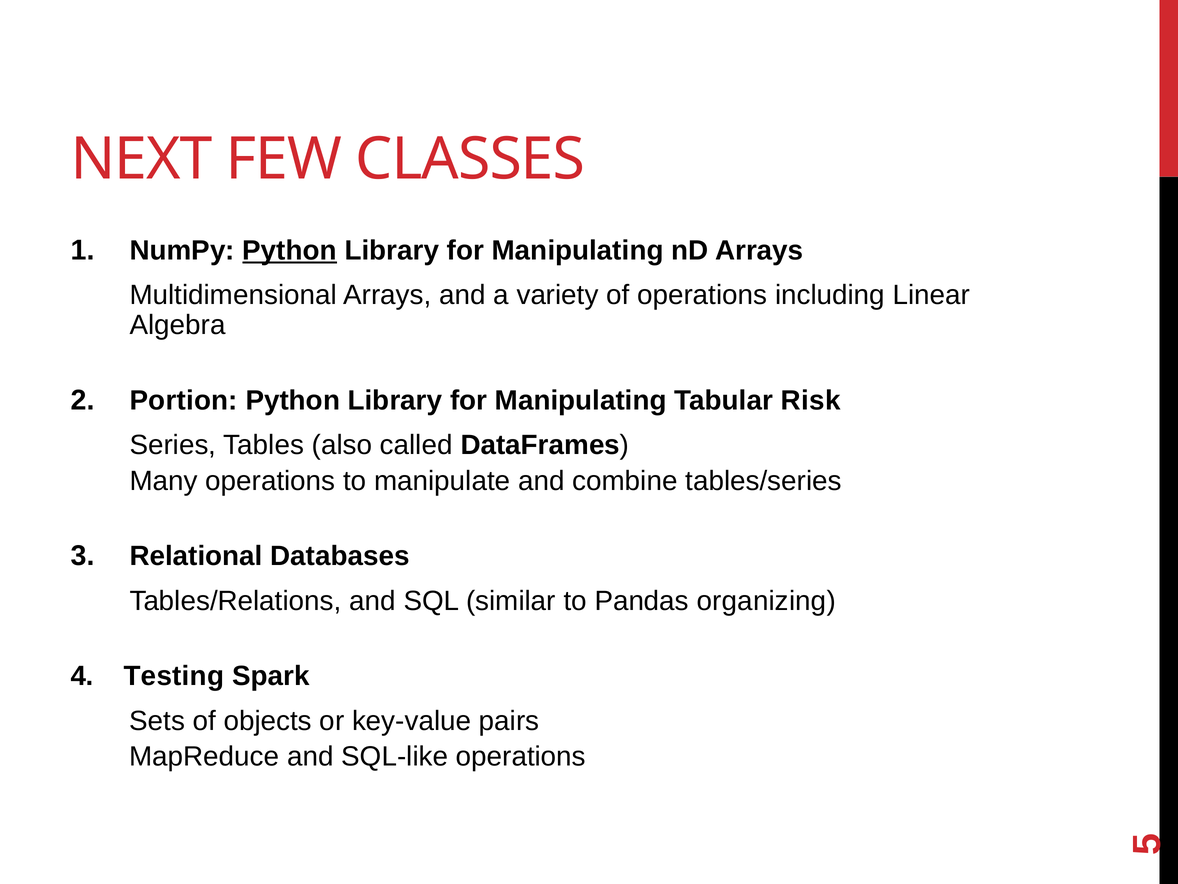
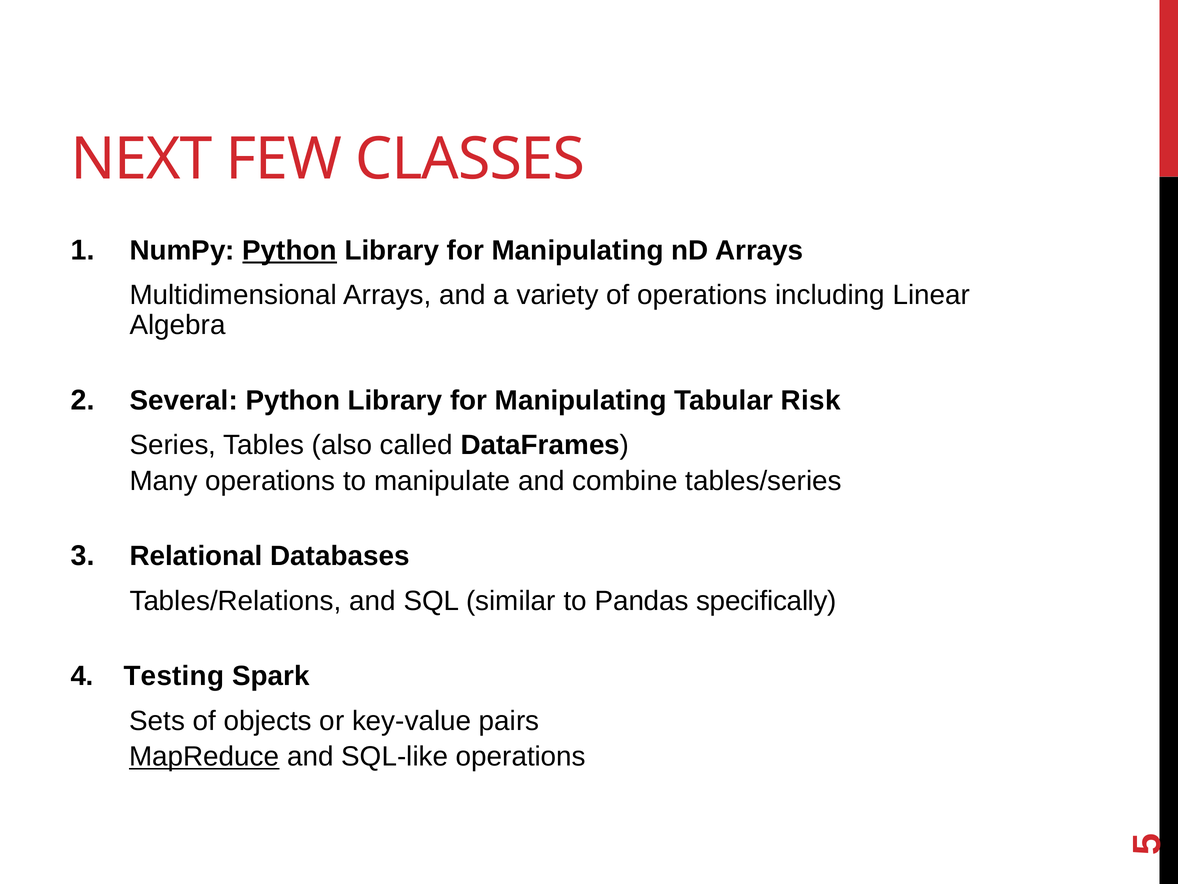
Portion: Portion -> Several (184, 400)
organizing: organizing -> specifically (766, 601)
MapReduce underline: none -> present (204, 756)
